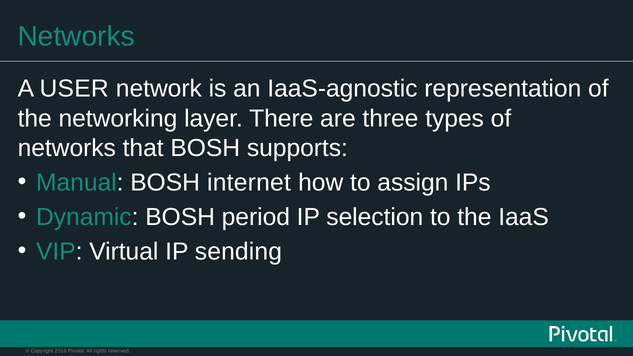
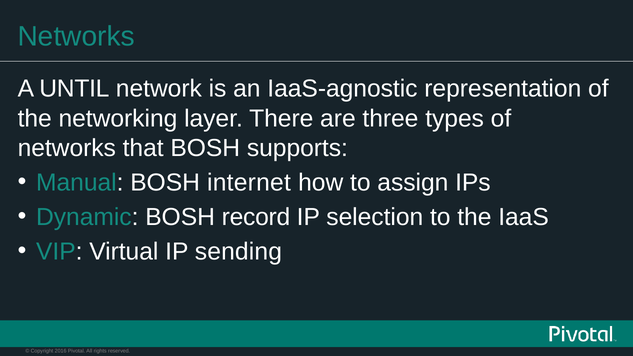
USER: USER -> UNTIL (74, 89)
period: period -> record (256, 217)
